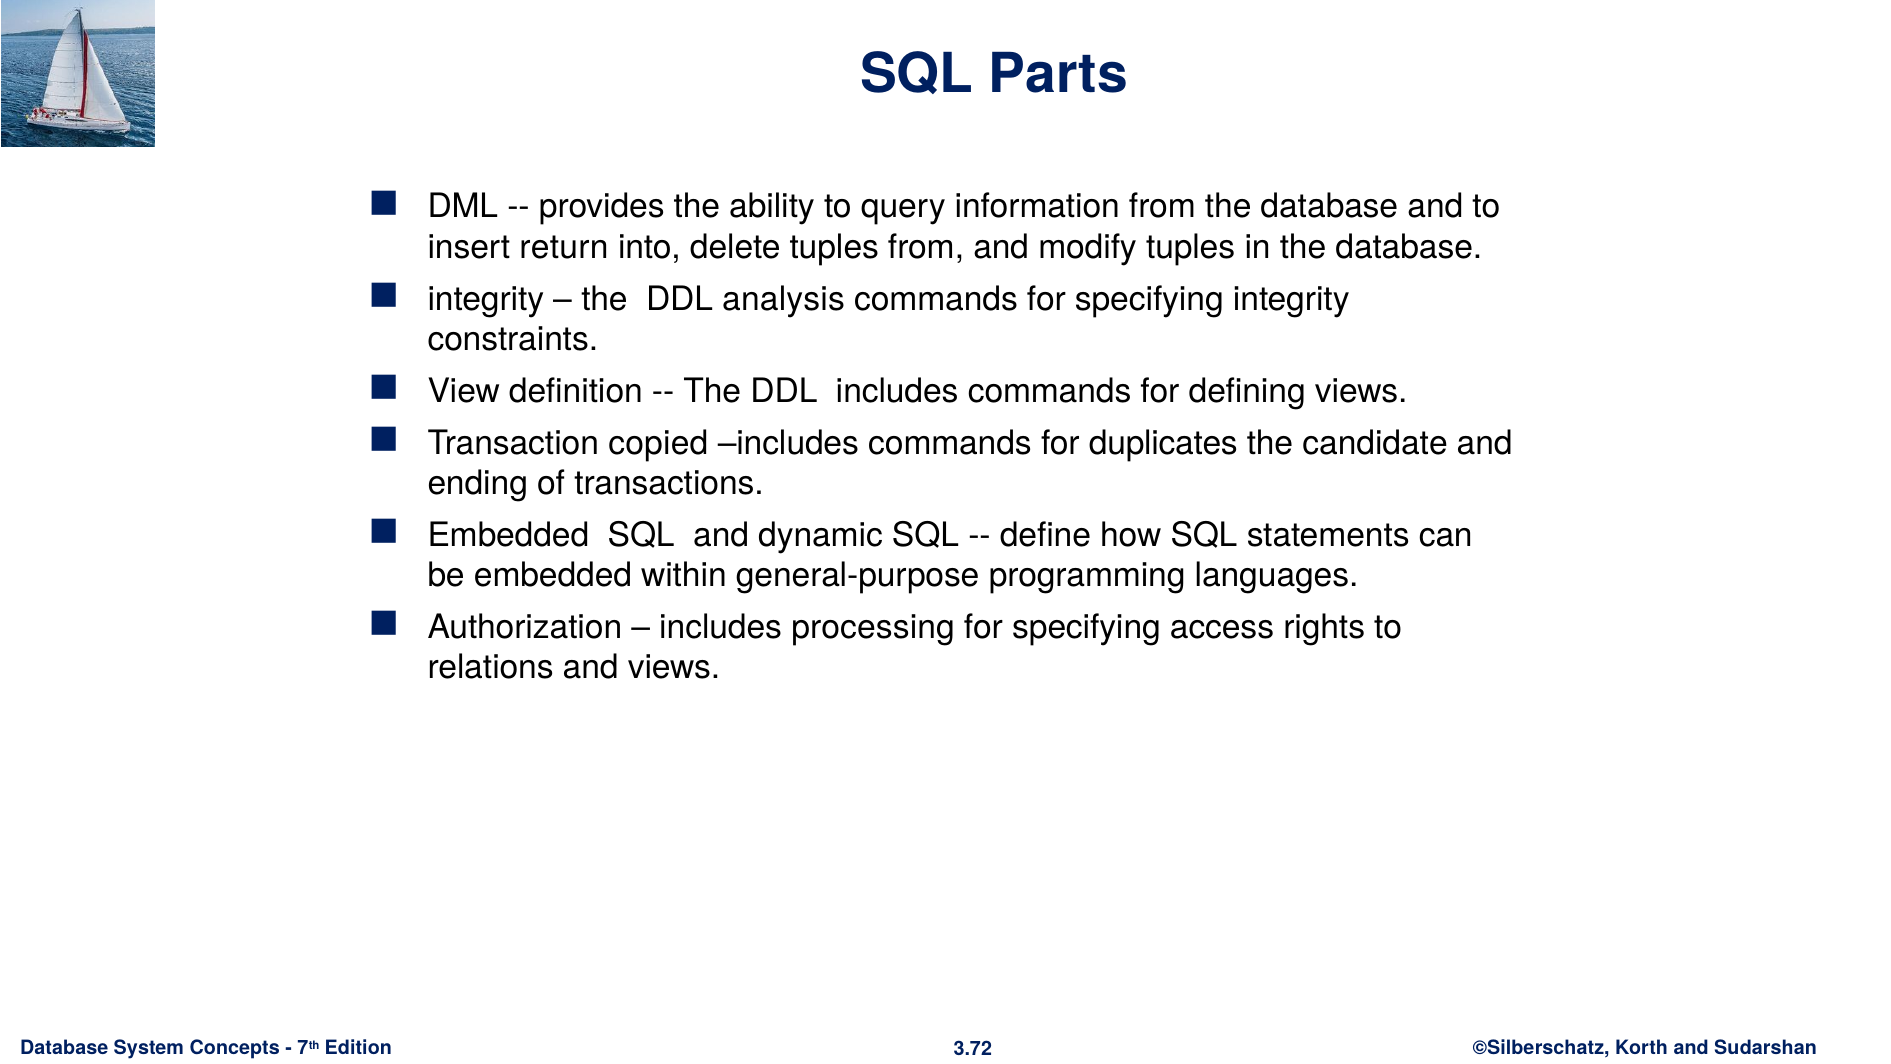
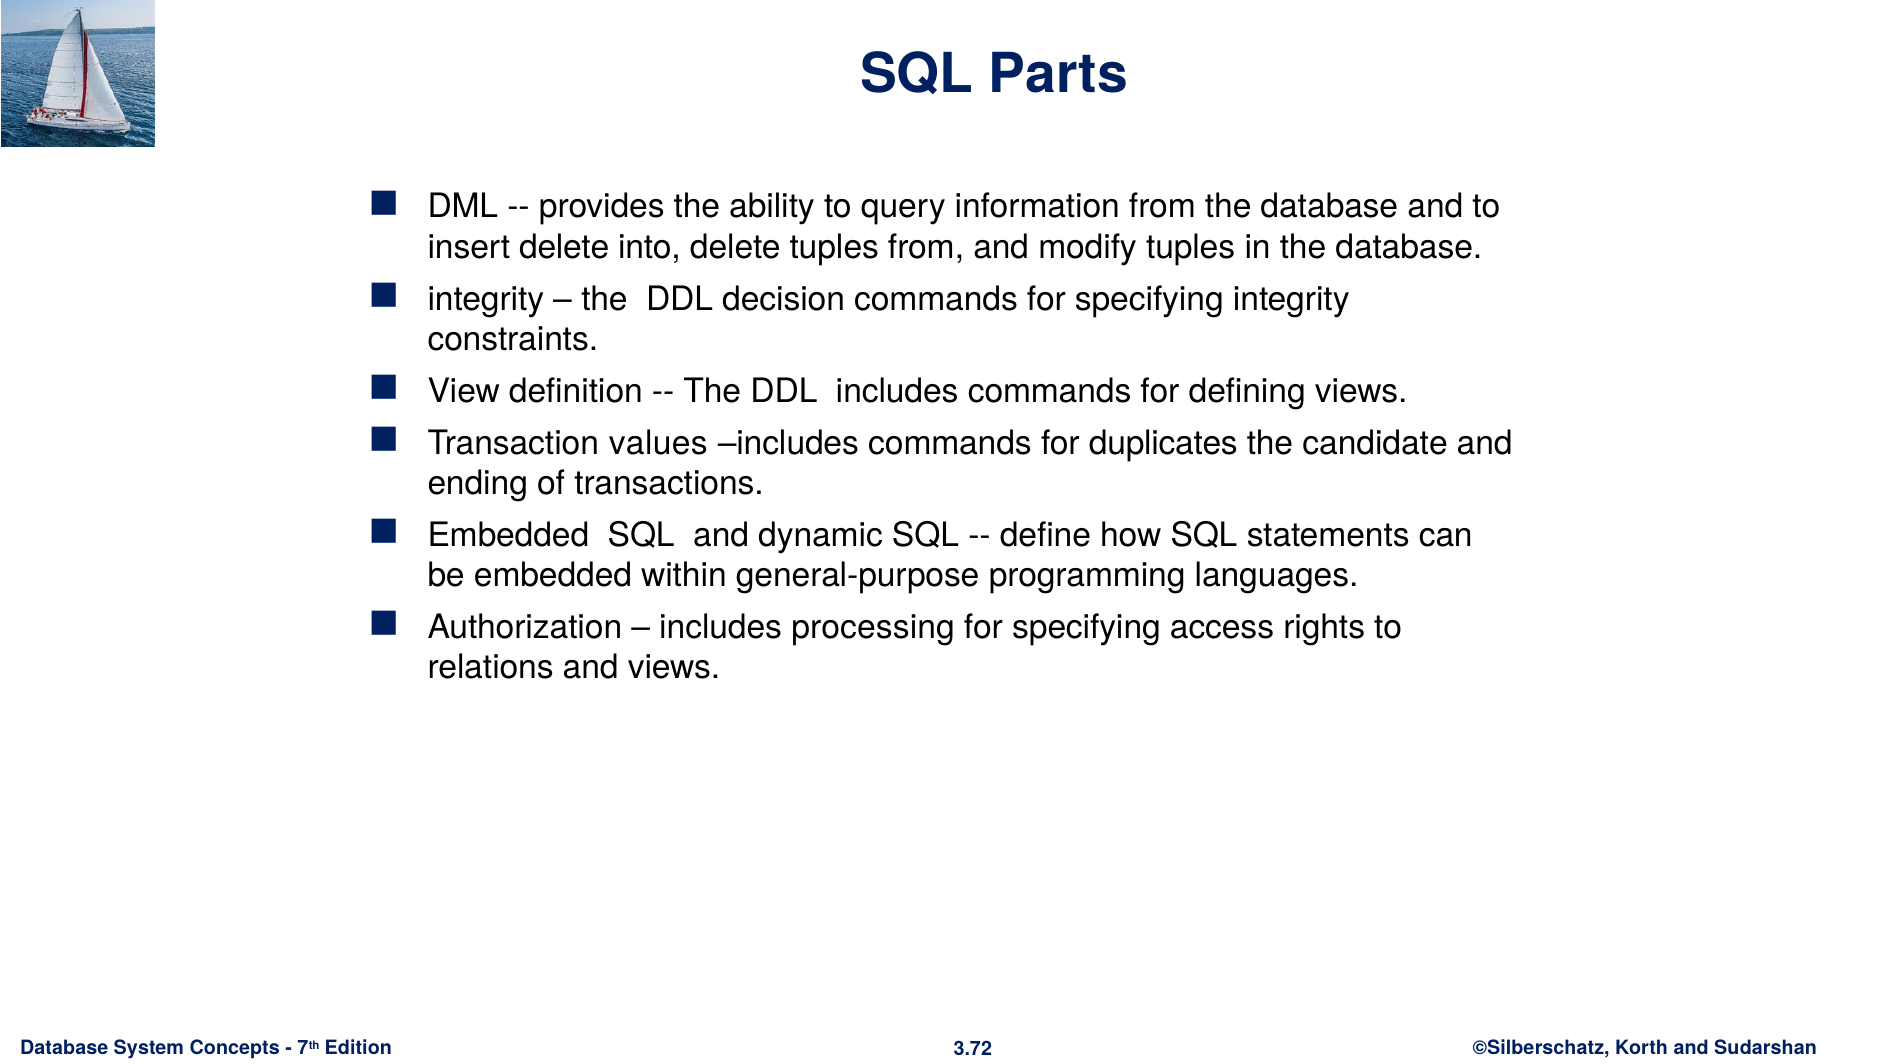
insert return: return -> delete (564, 247)
analysis: analysis -> decision (784, 299)
copied: copied -> values (658, 443)
